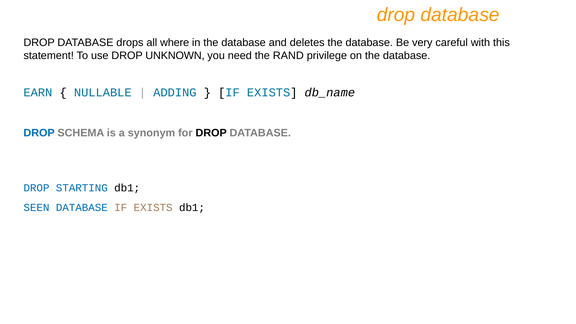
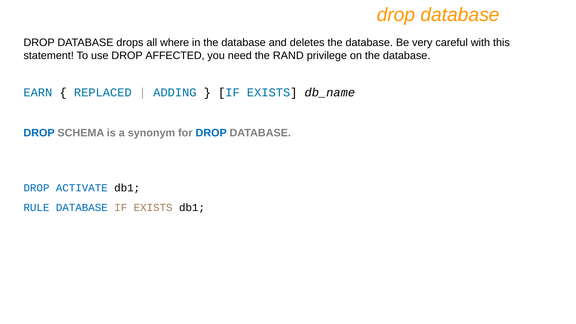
UNKNOWN: UNKNOWN -> AFFECTED (175, 56)
NULLABLE: NULLABLE -> REPLACED (103, 93)
DROP colour: black -> blue (211, 133)
STARTING: STARTING -> ACTIVATE (82, 188)
SEEN: SEEN -> RULE (36, 207)
